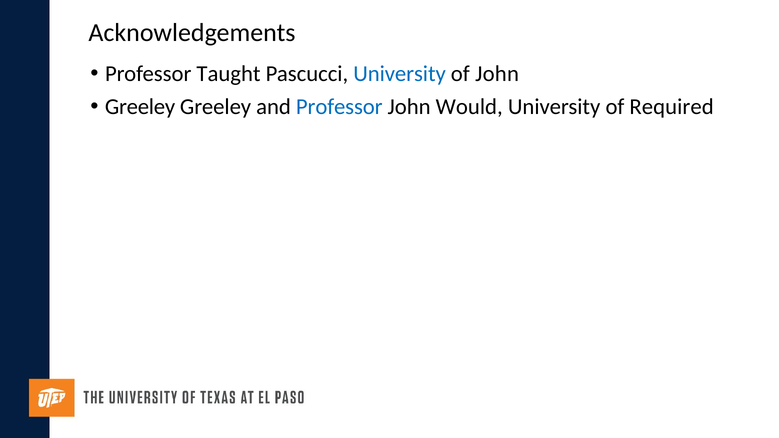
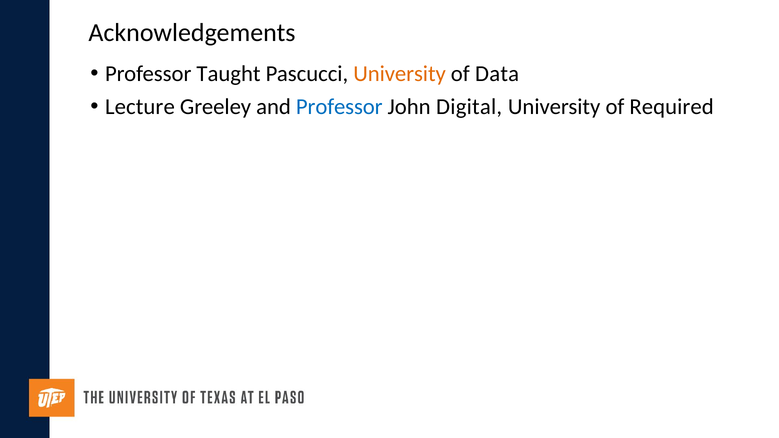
University colour: blue -> orange (400, 74)
of John: John -> Data (497, 74)
Greeley: Greeley -> Lecture (140, 107)
Would: Would -> Digital (469, 107)
